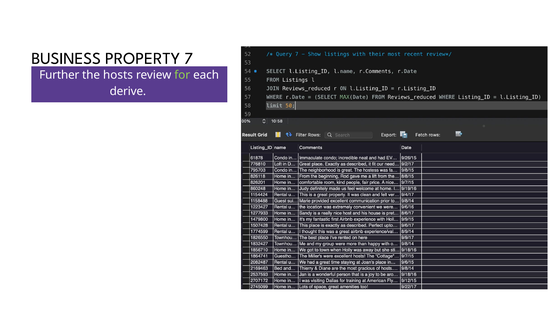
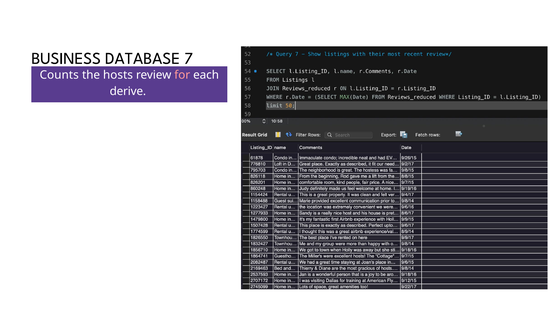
PROPERTY: PROPERTY -> DATABASE (143, 58)
Further: Further -> Counts (59, 75)
for colour: light green -> pink (182, 75)
